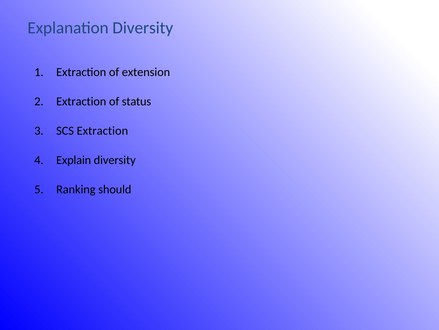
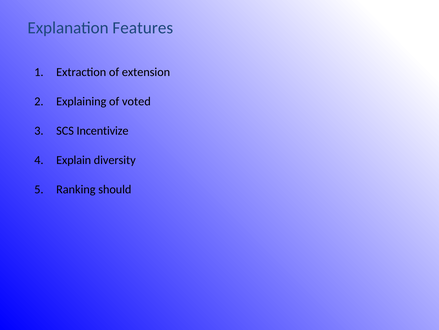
Explanation Diversity: Diversity -> Features (143, 28)
Extraction: Extraction -> Explaining (81, 101)
status: status -> voted (136, 101)
SCS Extraction: Extraction -> Incentivize (103, 130)
